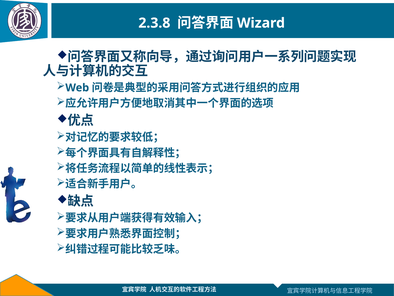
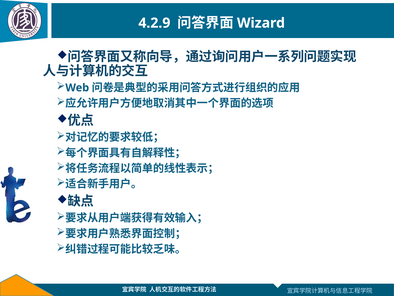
2.3.8: 2.3.8 -> 4.2.9 (154, 23)
